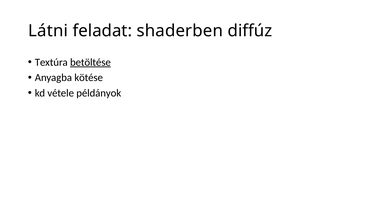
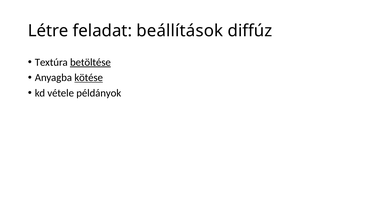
Látni: Látni -> Létre (48, 31)
shaderben: shaderben -> beállítások (180, 31)
kötése underline: none -> present (89, 77)
